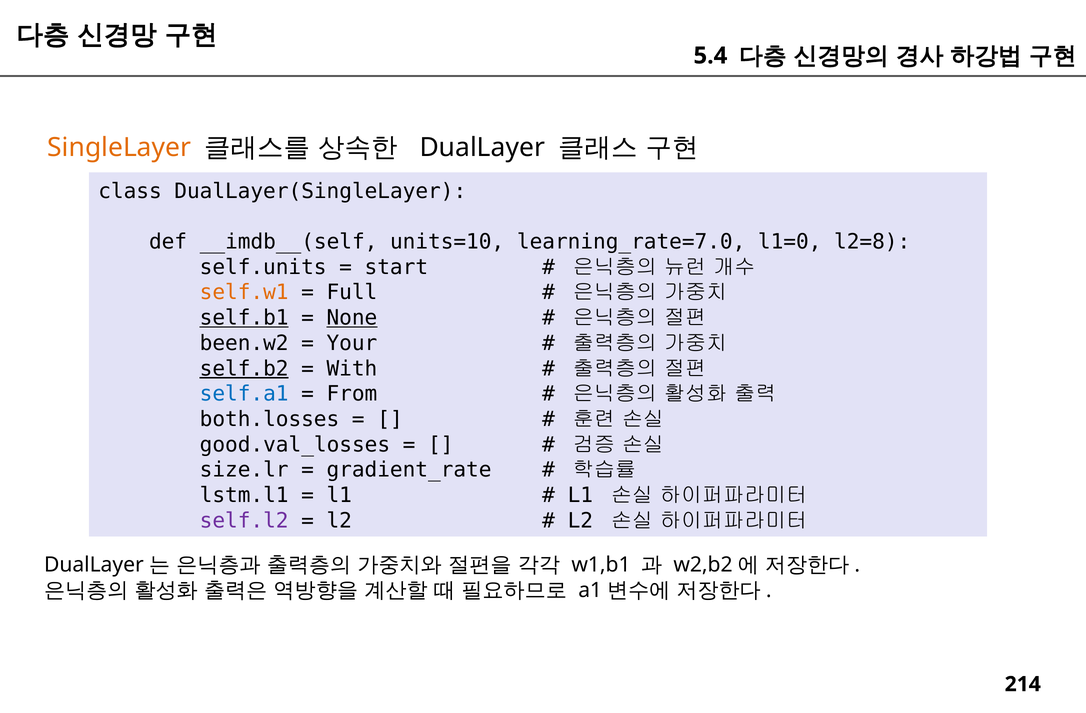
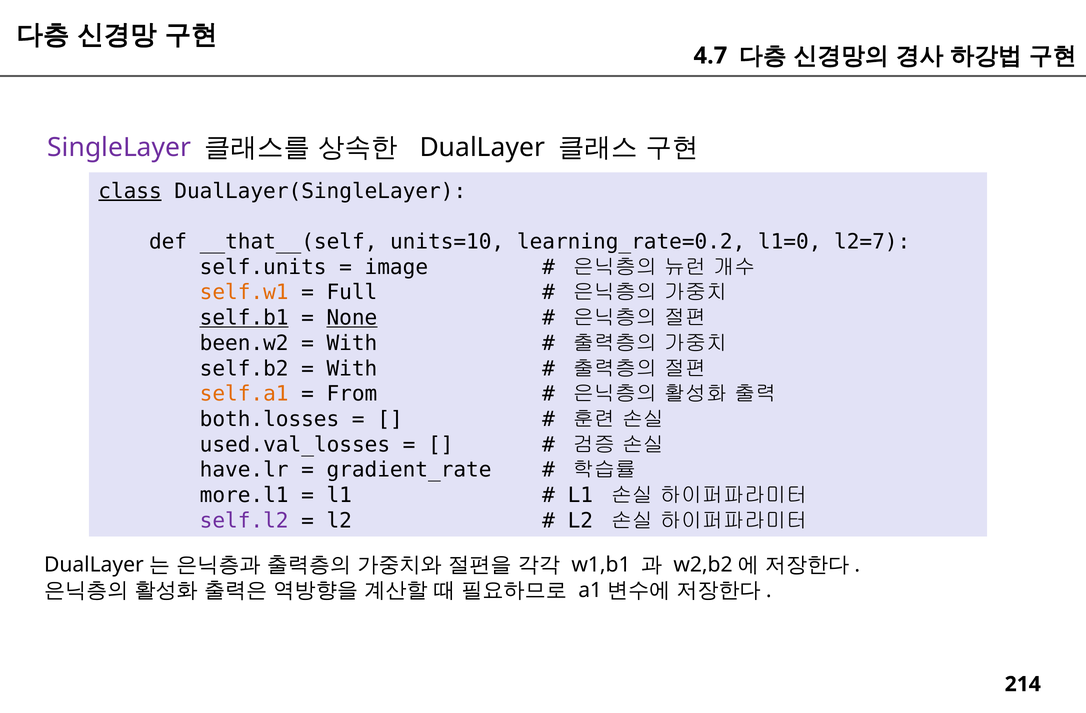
5.4: 5.4 -> 4.7 (710, 56)
SingleLayer colour: orange -> purple (119, 148)
class underline: none -> present (130, 191)
__imdb__(self: __imdb__(self -> __that__(self (289, 242)
learning_rate=7.0: learning_rate=7.0 -> learning_rate=0.2 (631, 242)
l2=8: l2=8 -> l2=7 (872, 242)
start: start -> image (396, 267)
Your: Your -> With (352, 343)
self.b2 underline: present -> none (244, 369)
self.a1 colour: blue -> orange (244, 394)
good.val_losses: good.val_losses -> used.val_losses (295, 445)
size.lr: size.lr -> have.lr (244, 470)
lstm.l1: lstm.l1 -> more.l1 (244, 495)
